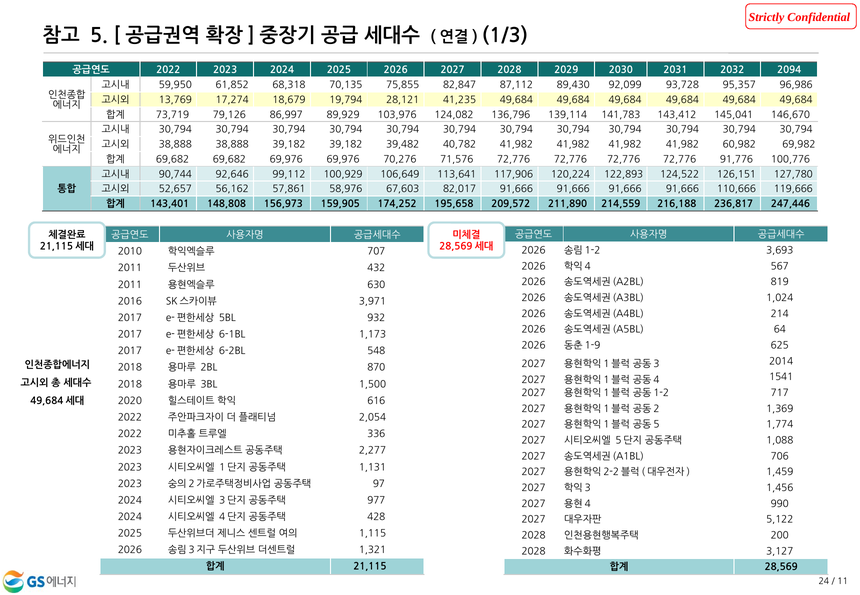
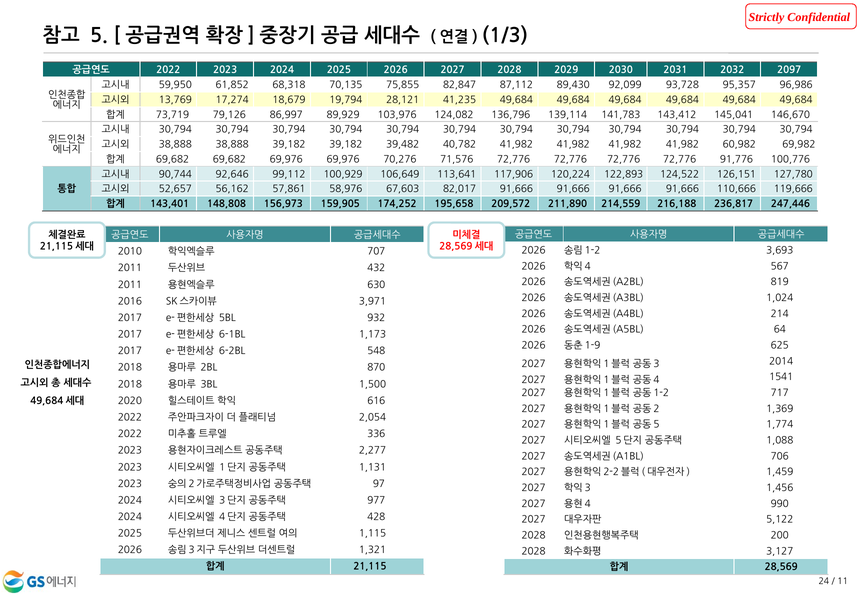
2094: 2094 -> 2097 (789, 70)
